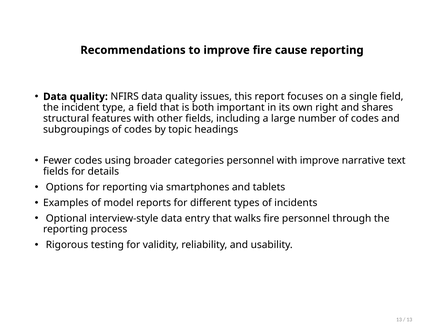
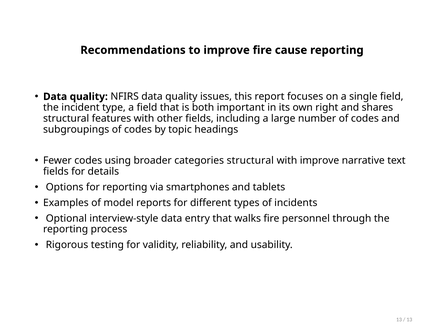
categories personnel: personnel -> structural (250, 161)
